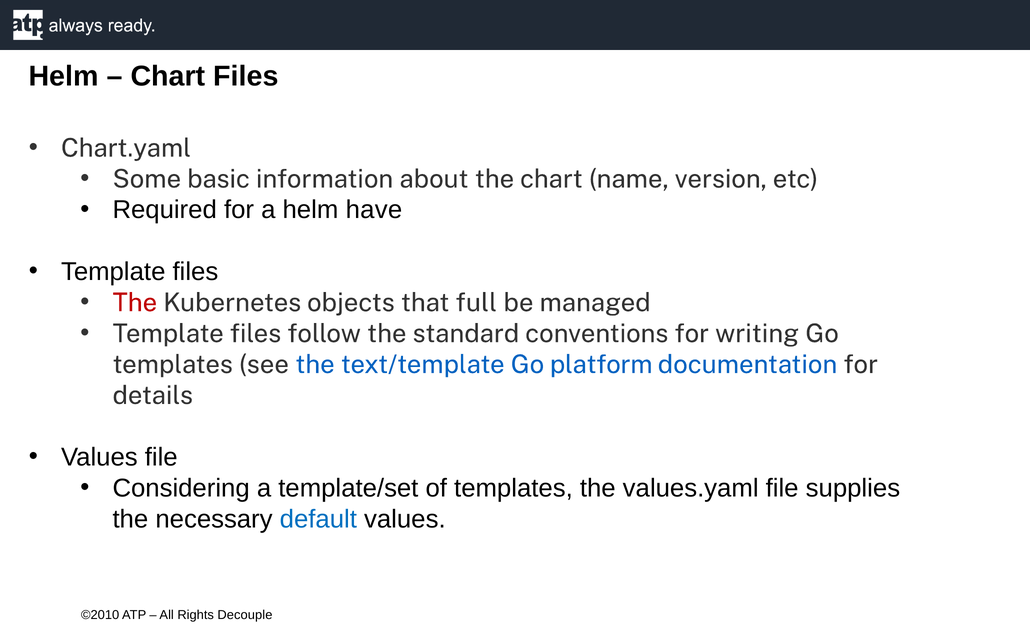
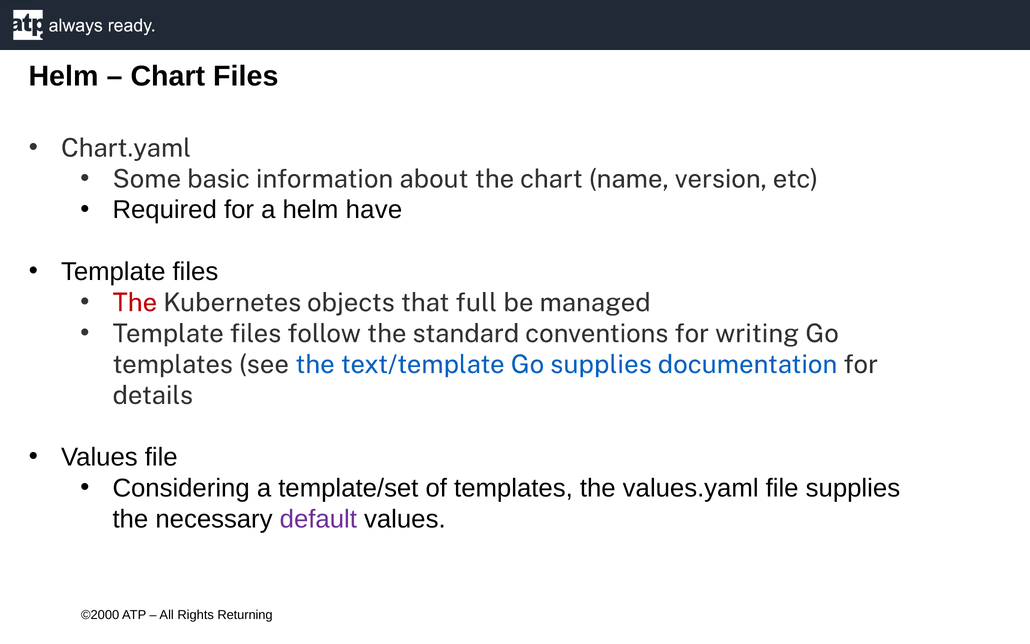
Go platform: platform -> supplies (601, 364)
default colour: blue -> purple (318, 519)
©2010: ©2010 -> ©2000 (100, 615)
Decouple: Decouple -> Returning (245, 615)
